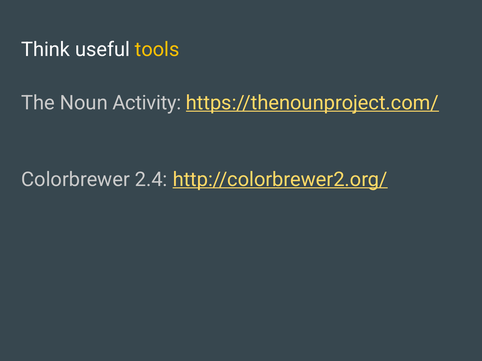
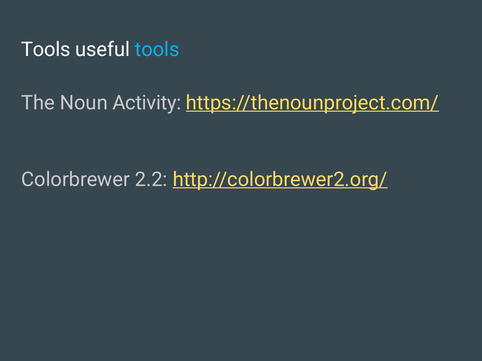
Think: Think -> Tools (46, 50)
tools colour: yellow -> light blue (157, 50)
2.4: 2.4 -> 2.2 (151, 180)
